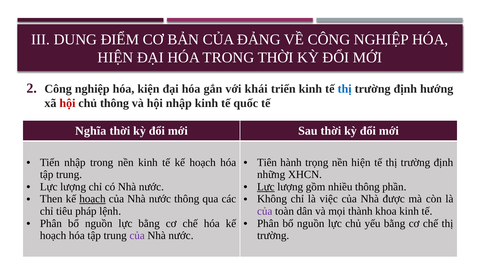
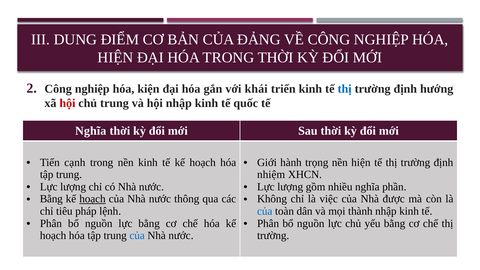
chủ thông: thông -> trung (114, 103)
Tiến nhập: nhập -> cạnh (75, 163)
Tiên: Tiên -> Giới (267, 163)
những: những -> nhiệm (271, 175)
Lực underline: present -> none (266, 187)
nhiều thông: thông -> nghĩa (367, 187)
Then: Then -> Bằng (51, 199)
của colour: purple -> blue (265, 211)
thành khoa: khoa -> nhập (386, 211)
của colour: purple -> blue (137, 236)
